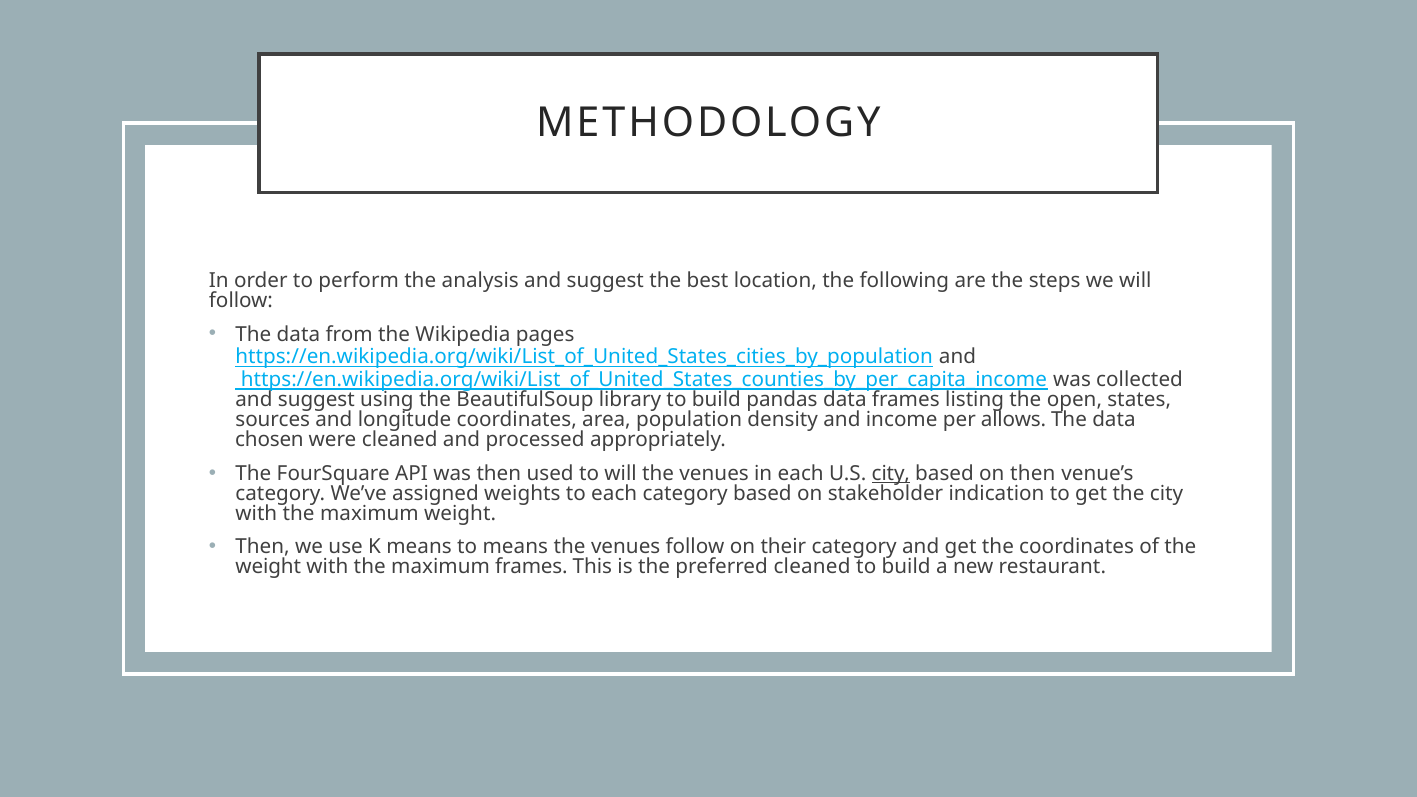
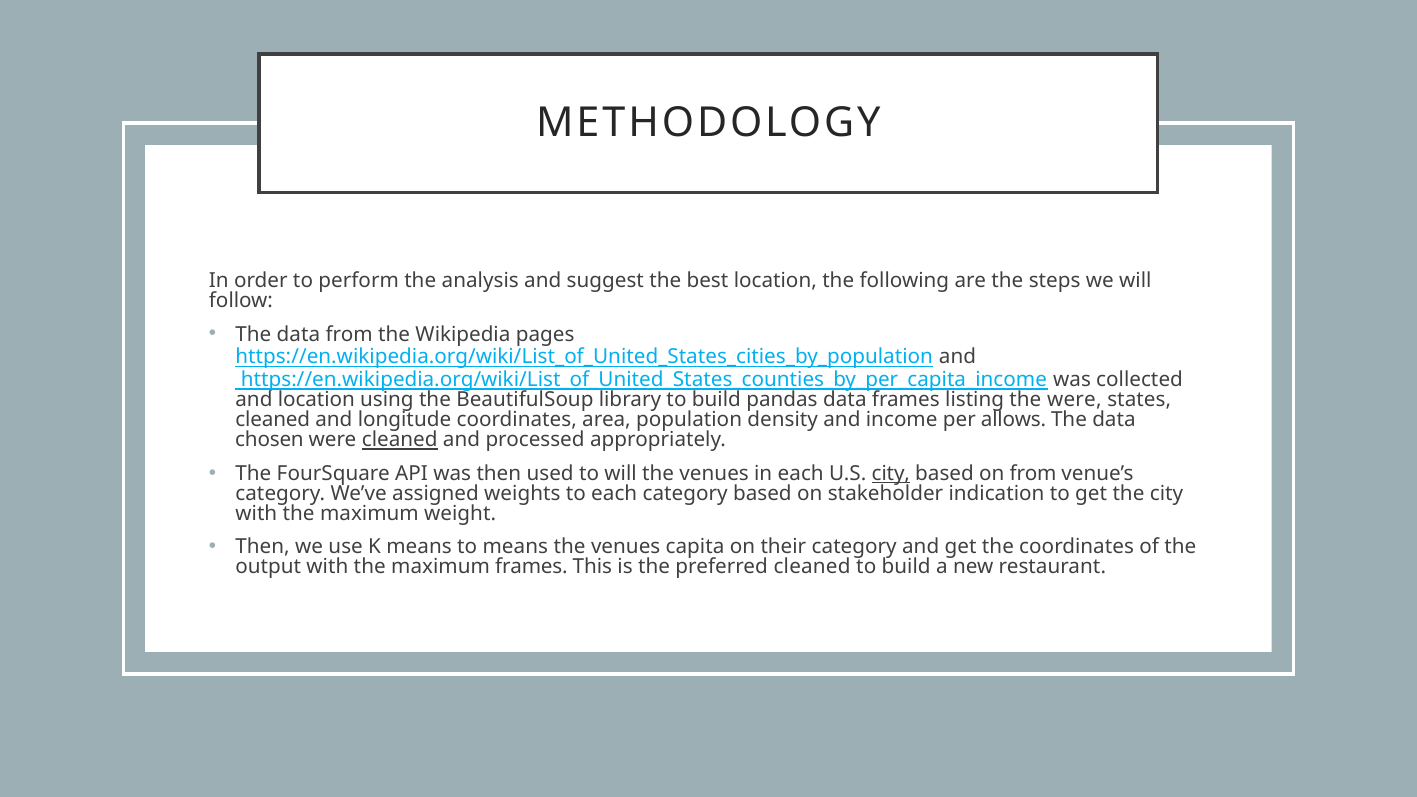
suggest: suggest -> location (316, 400)
the open: open -> were (1074, 400)
sources: sources -> cleaned (273, 420)
cleaned underline: none -> present (400, 440)
on then: then -> from (1033, 474)
venues follow: follow -> capita (695, 547)
weight: weight -> output (268, 567)
